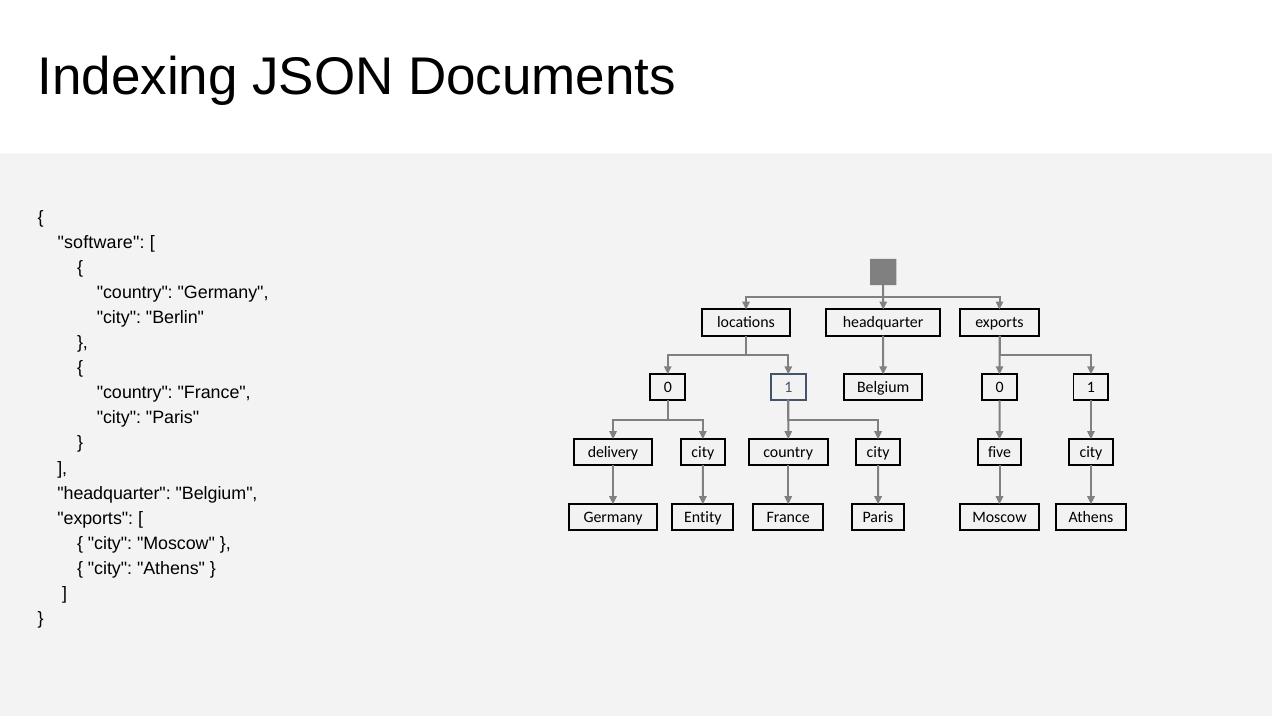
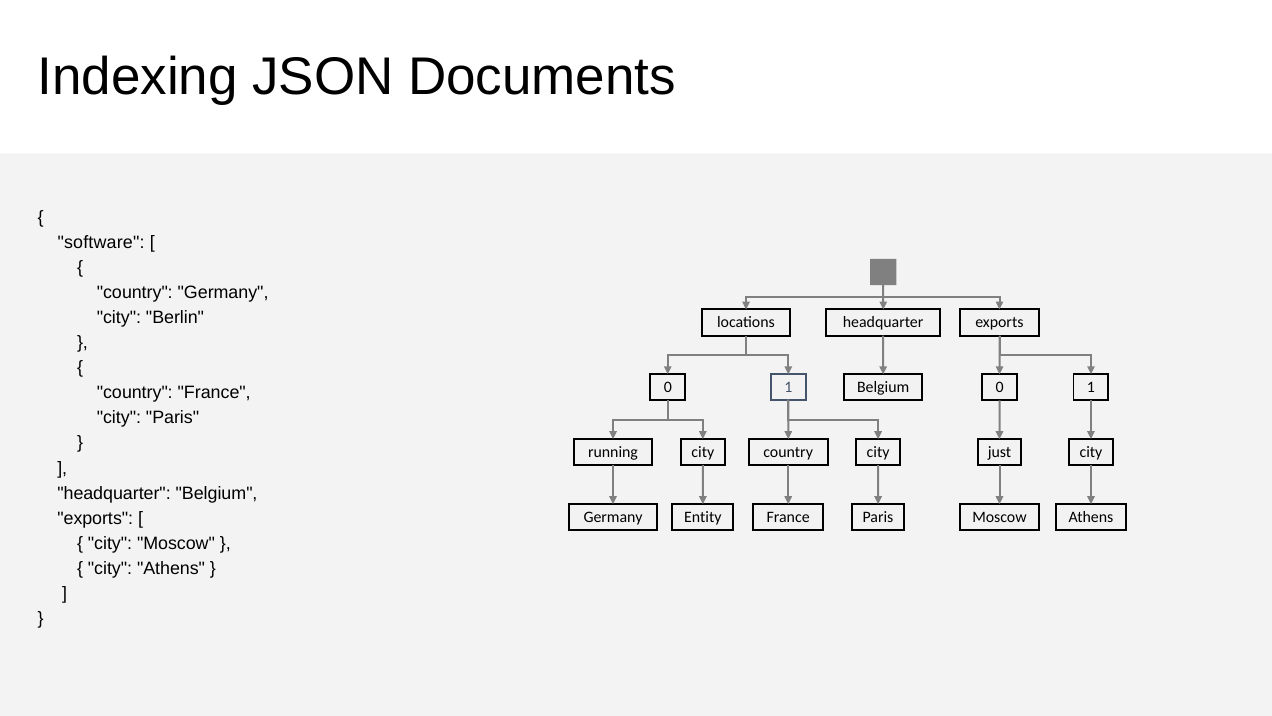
delivery: delivery -> running (613, 452)
five: five -> just (1000, 452)
